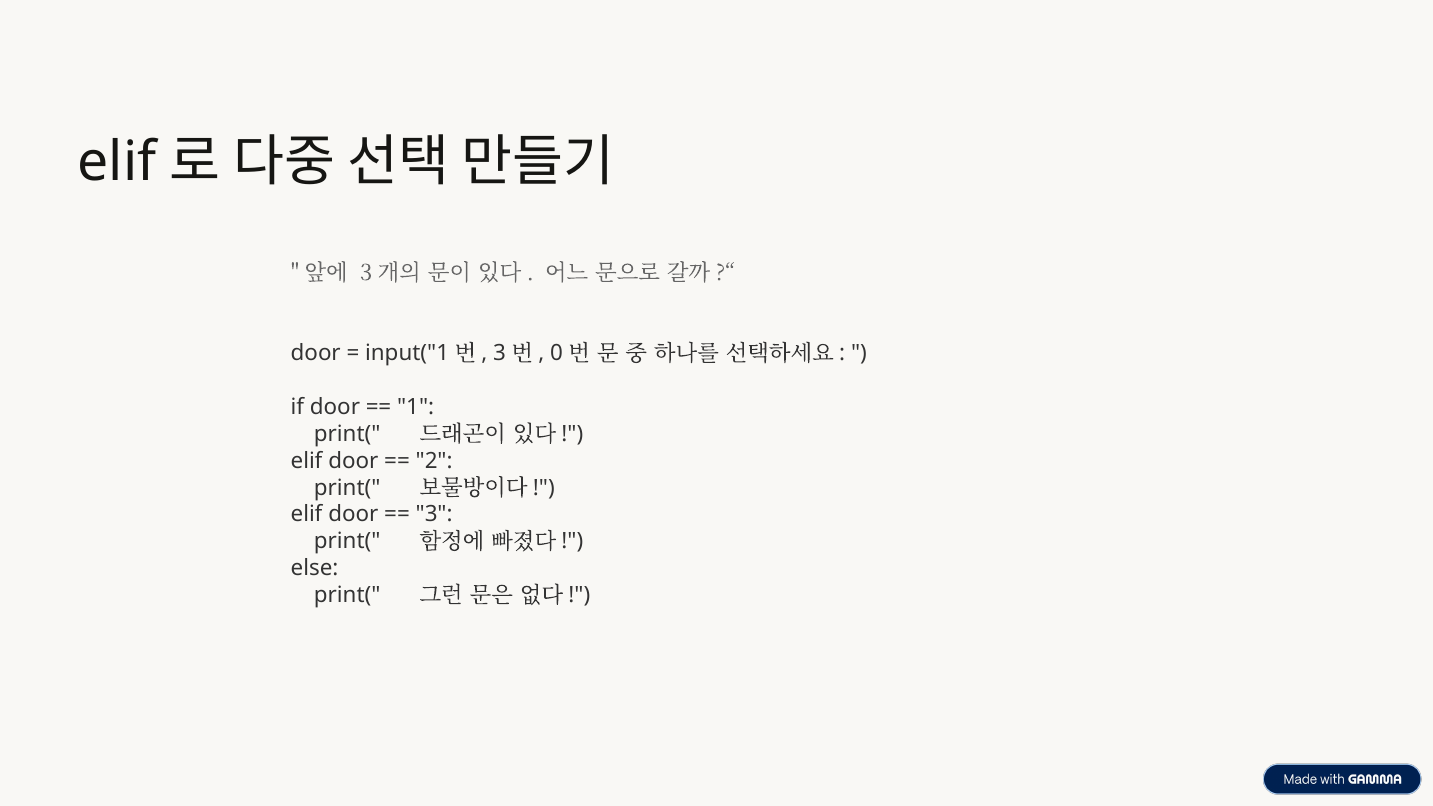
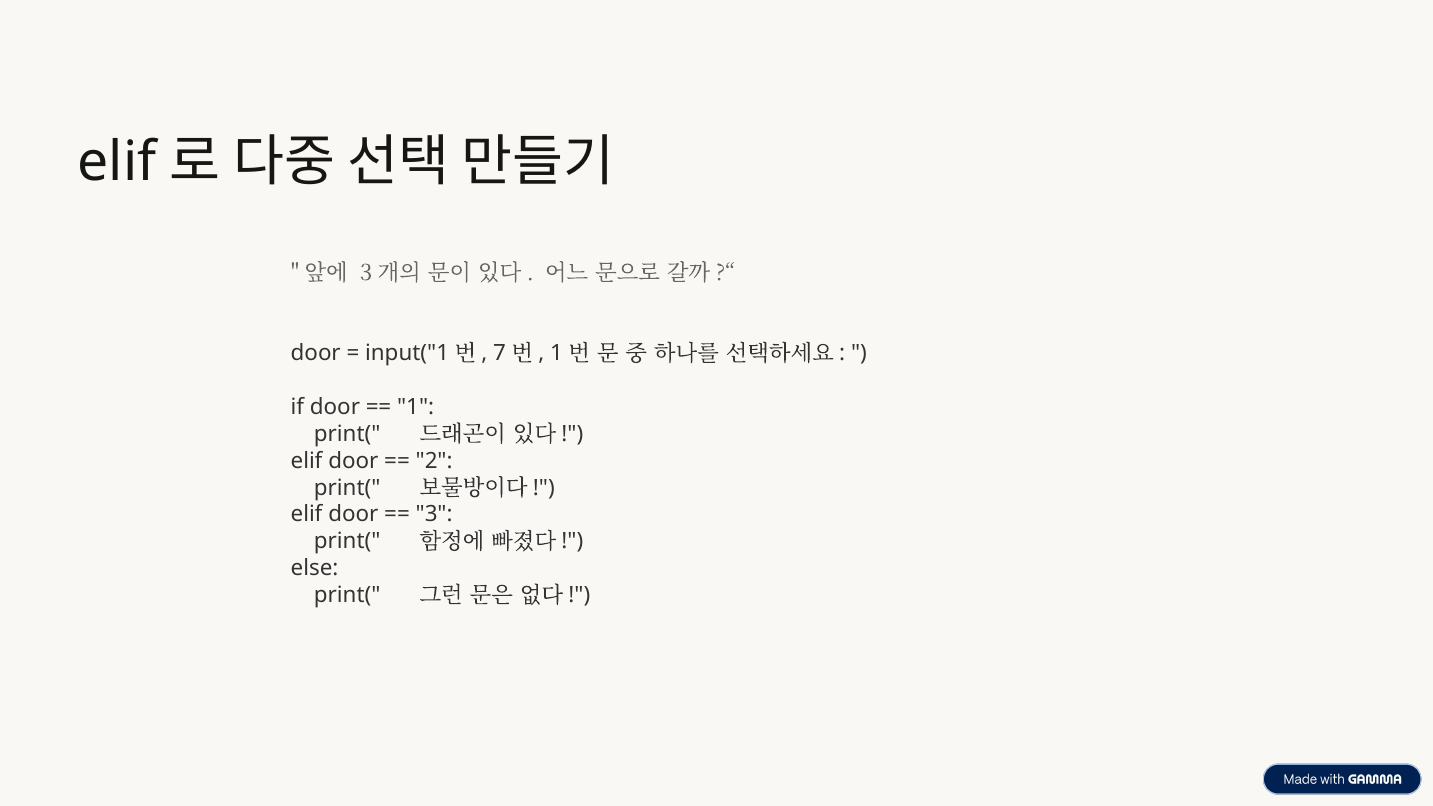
3: 3 -> 7 (500, 353)
0: 0 -> 1 (557, 353)
